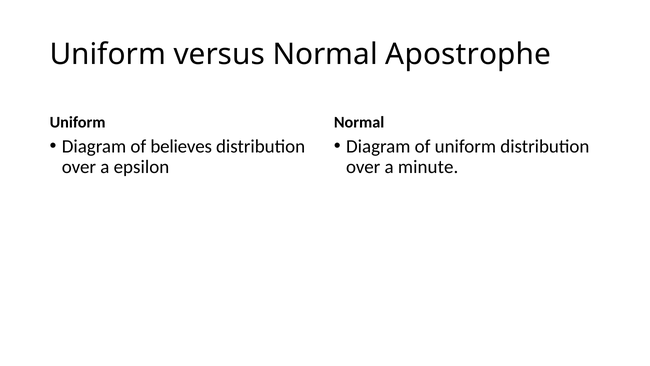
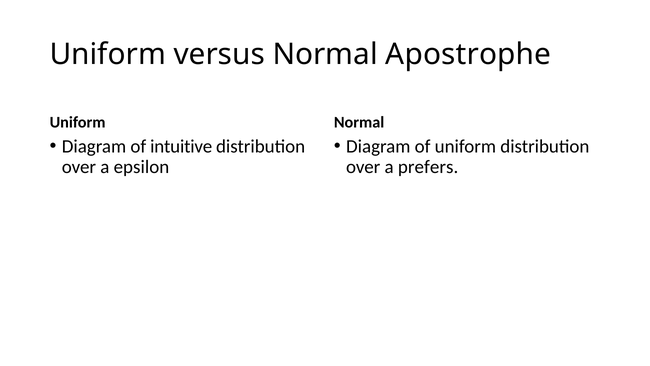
believes: believes -> intuitive (181, 146)
minute: minute -> prefers (428, 167)
